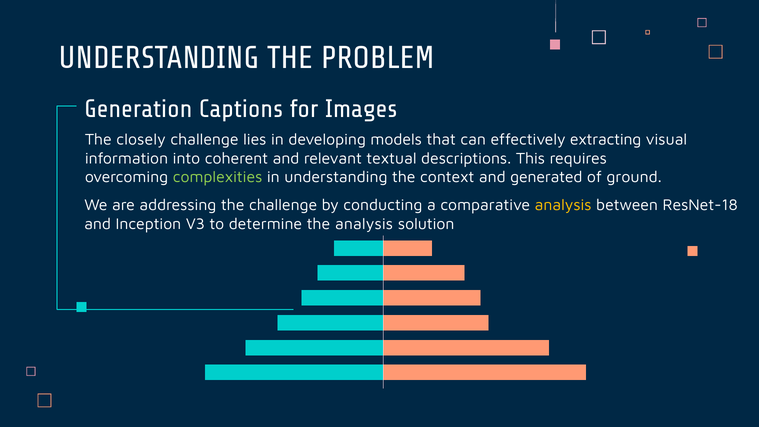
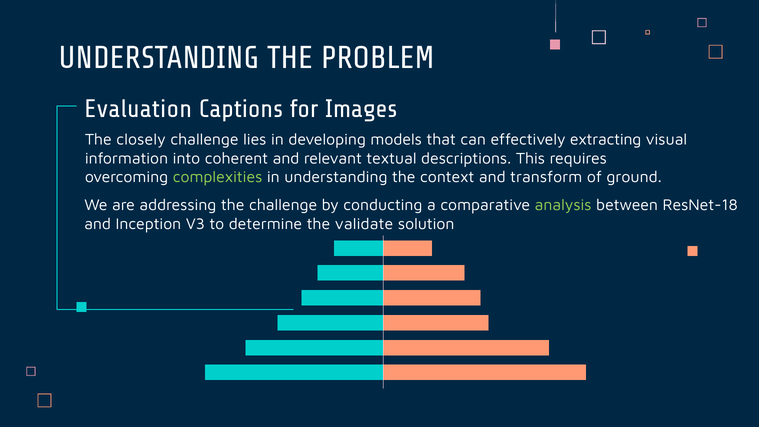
Generation: Generation -> Evaluation (138, 109)
generated: generated -> transform (546, 177)
analysis colour: yellow -> light green (563, 205)
the analysis: analysis -> validate (364, 224)
